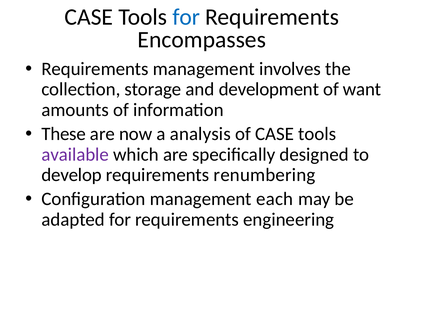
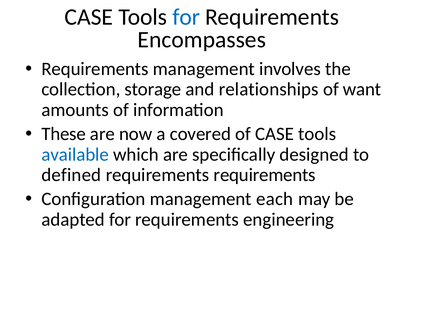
development: development -> relationships (269, 89)
analysis: analysis -> covered (200, 134)
available colour: purple -> blue (75, 154)
develop: develop -> defined (71, 175)
requirements renumbering: renumbering -> requirements (265, 175)
